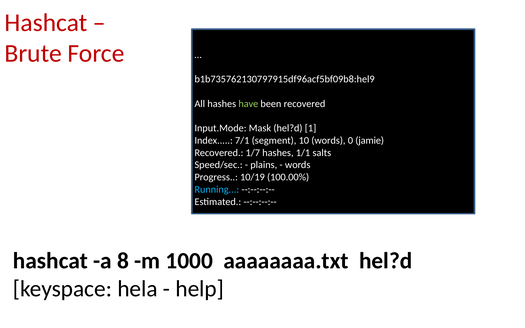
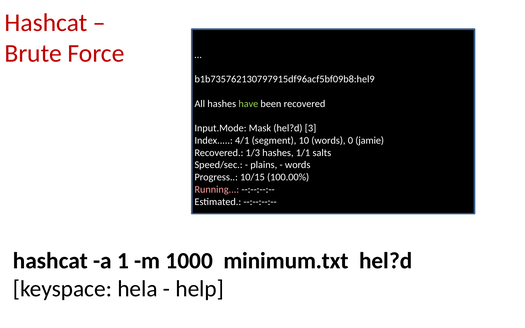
1: 1 -> 3 (311, 128)
7/1: 7/1 -> 4/1 (242, 140)
1/7: 1/7 -> 1/3 (253, 153)
10/19: 10/19 -> 10/15 (252, 177)
Running colour: light blue -> pink (217, 190)
8: 8 -> 1 (123, 261)
aaaaaaaa.txt: aaaaaaaa.txt -> minimum.txt (286, 261)
